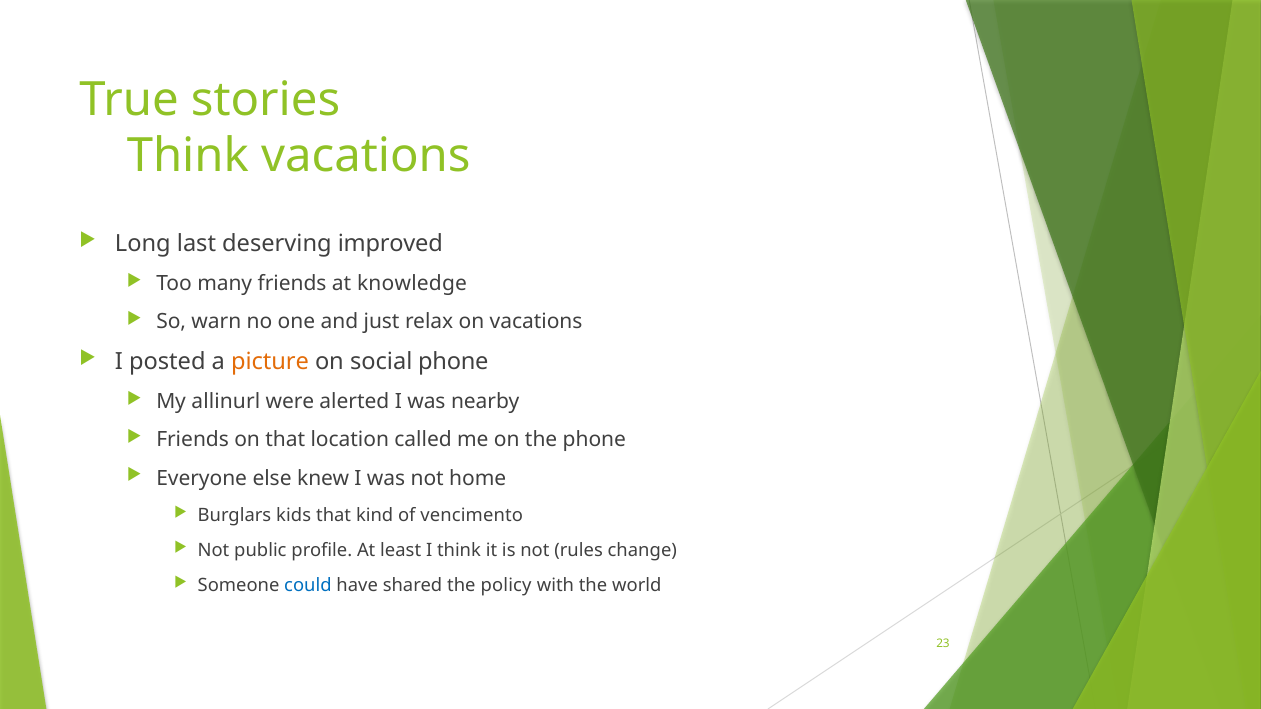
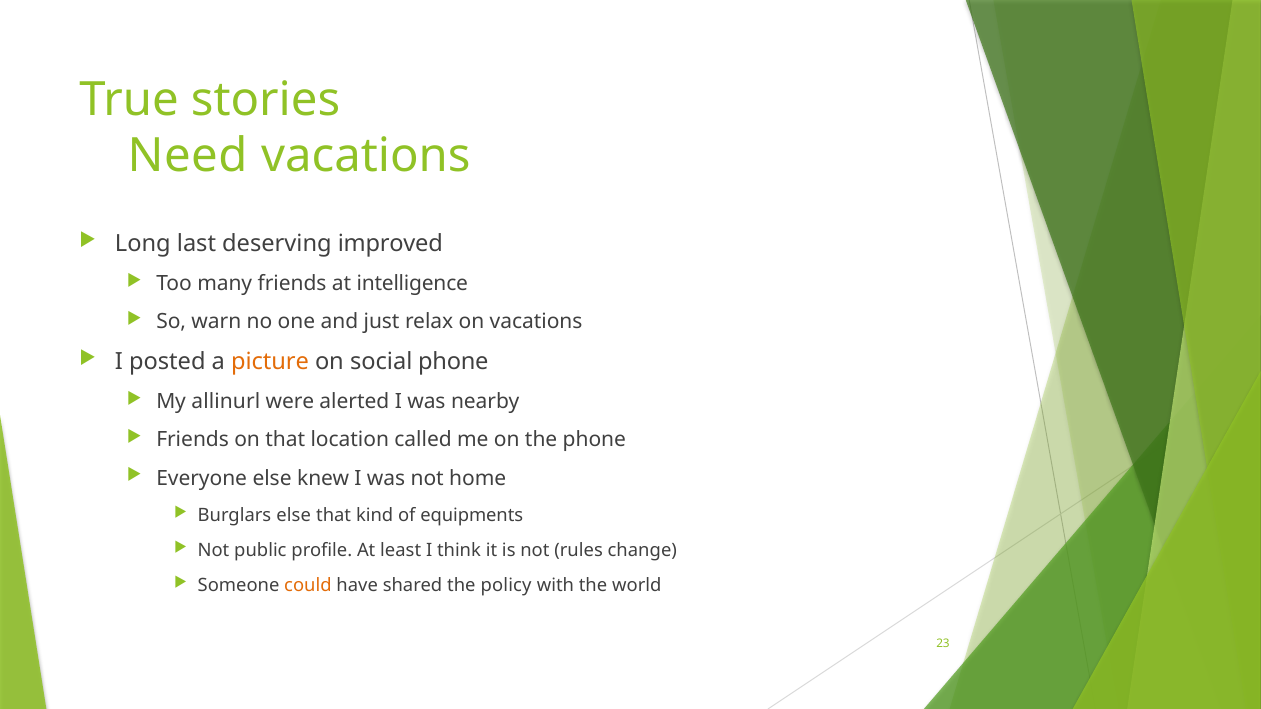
Think: Think -> Need (188, 156)
knowledge: knowledge -> intelligence (412, 284)
Burglars kids: kids -> else (294, 515)
vencimento: vencimento -> equipments (472, 515)
could colour: blue -> orange (308, 586)
